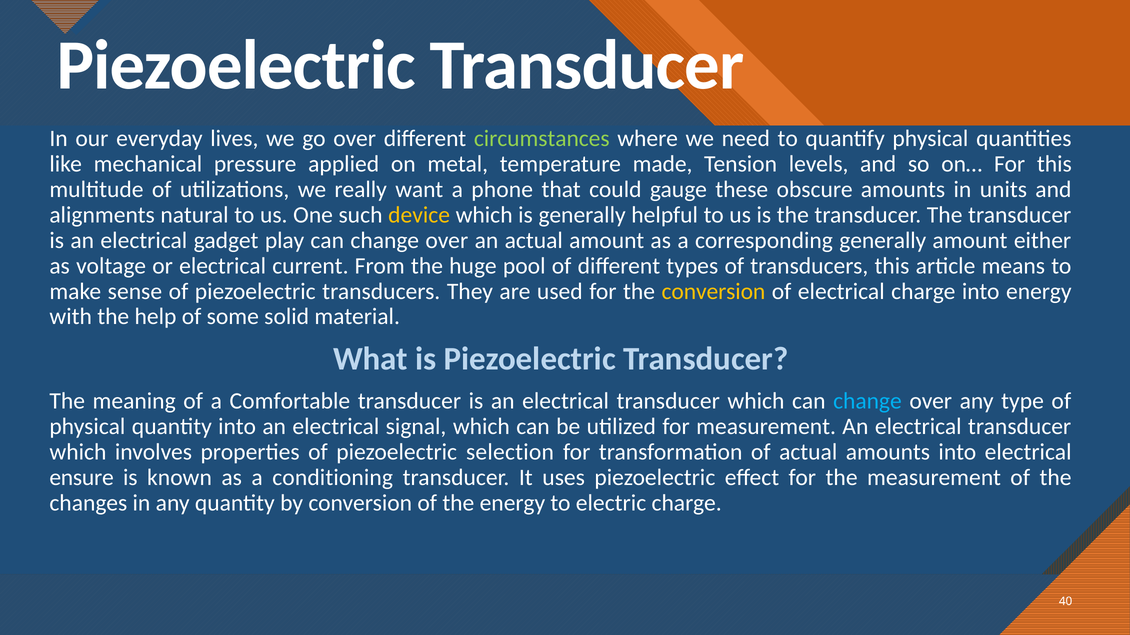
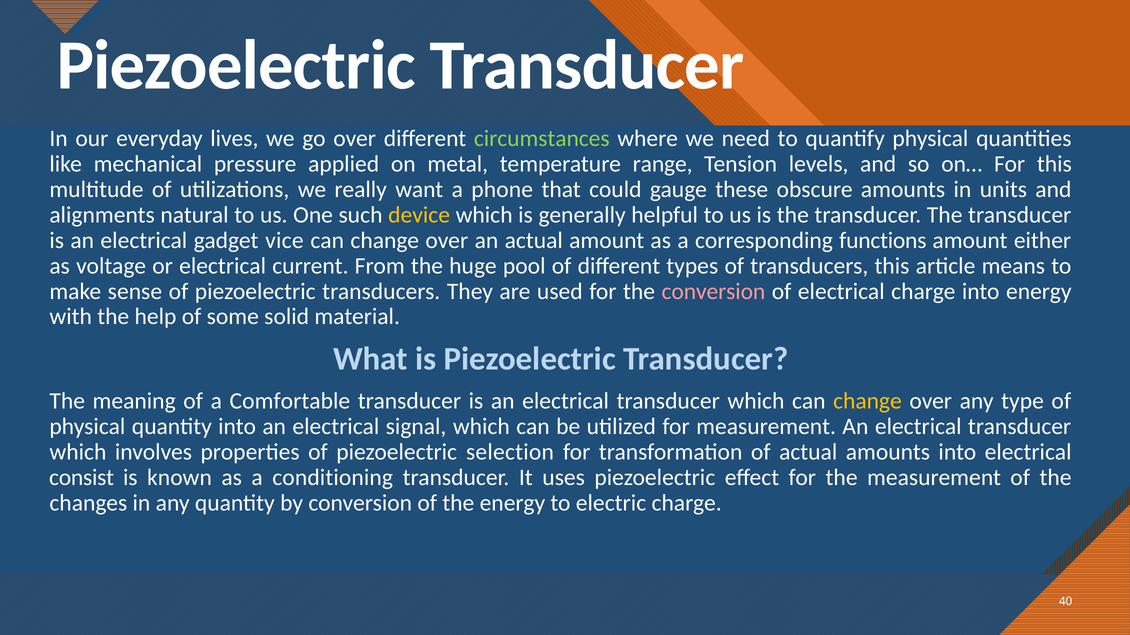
made: made -> range (663, 164)
play: play -> vice (284, 241)
corresponding generally: generally -> functions (883, 241)
conversion colour: yellow -> pink (713, 292)
change colour: light blue -> yellow (867, 402)
ensure: ensure -> consist (82, 478)
